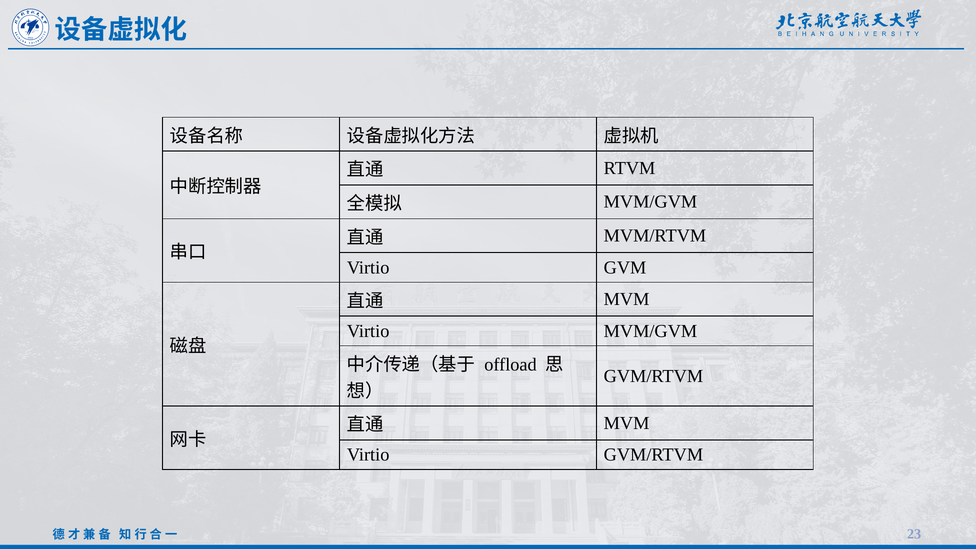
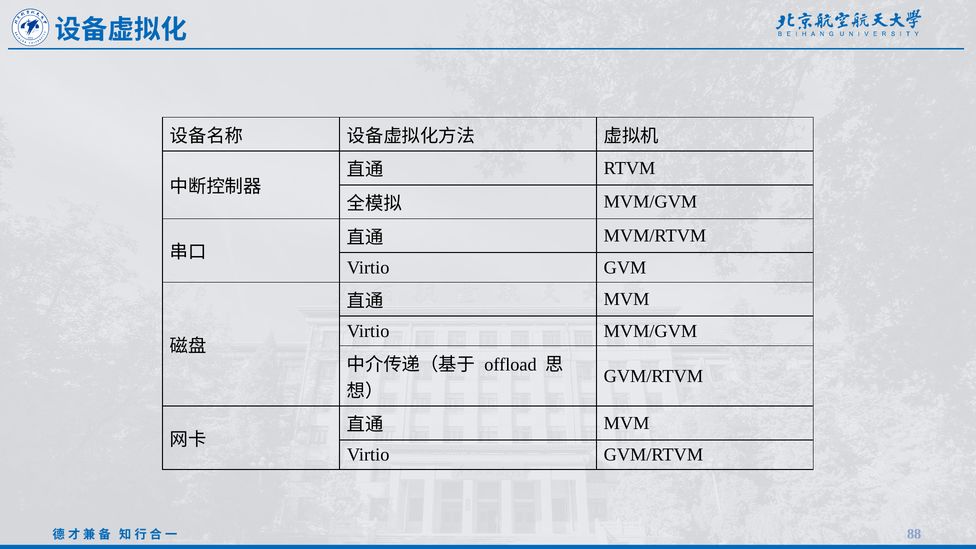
23: 23 -> 88 (914, 534)
